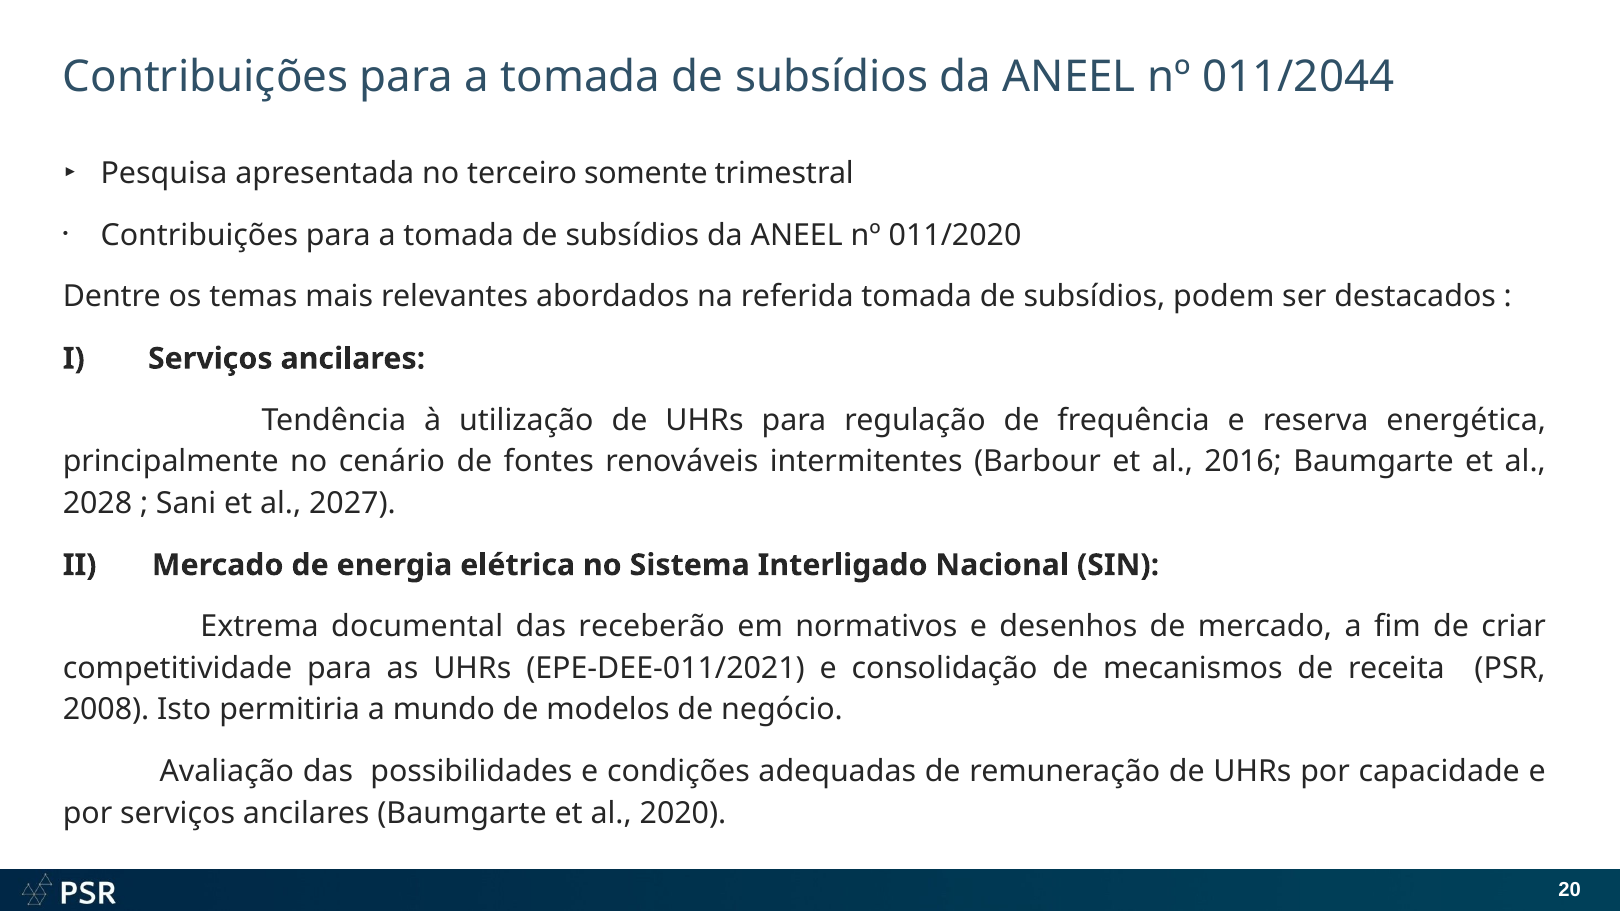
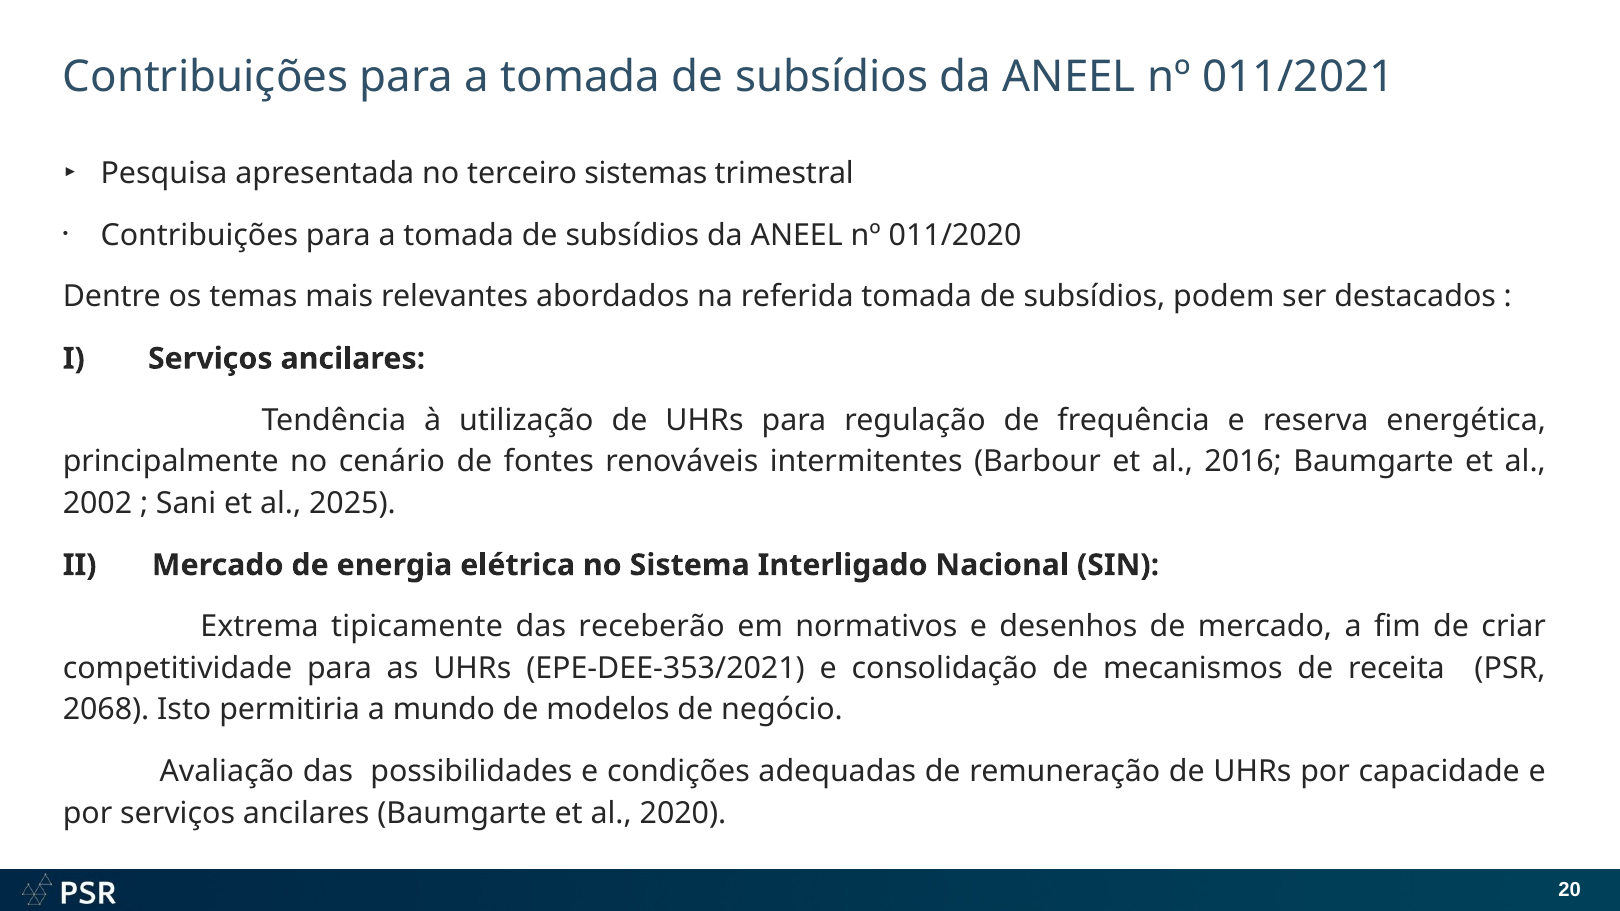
011/2044: 011/2044 -> 011/2021 (1298, 77)
somente: somente -> sistemas (646, 173)
2028: 2028 -> 2002 (97, 504)
2027: 2027 -> 2025 (352, 504)
documental: documental -> tipicamente (417, 627)
EPE-DEE-011/2021: EPE-DEE-011/2021 -> EPE-DEE-353/2021 (666, 669)
2008: 2008 -> 2068 (106, 710)
